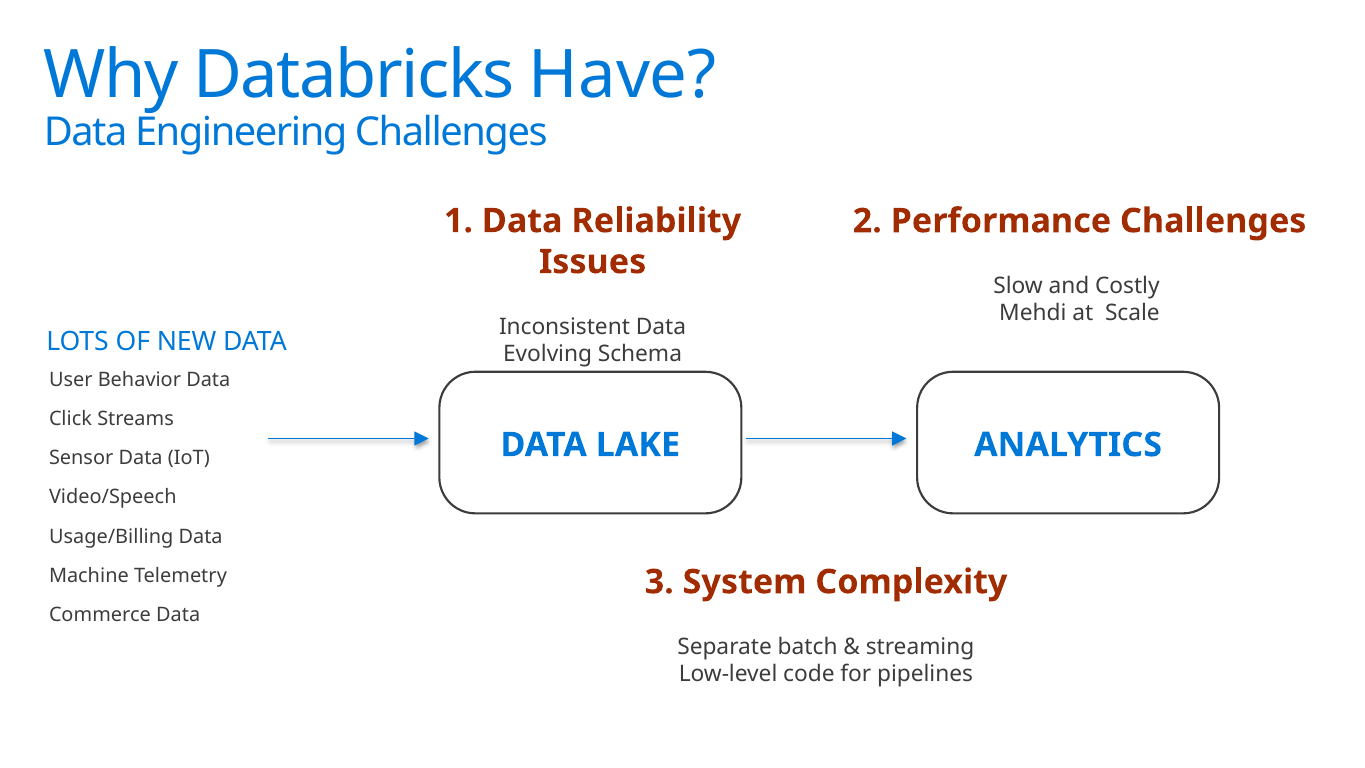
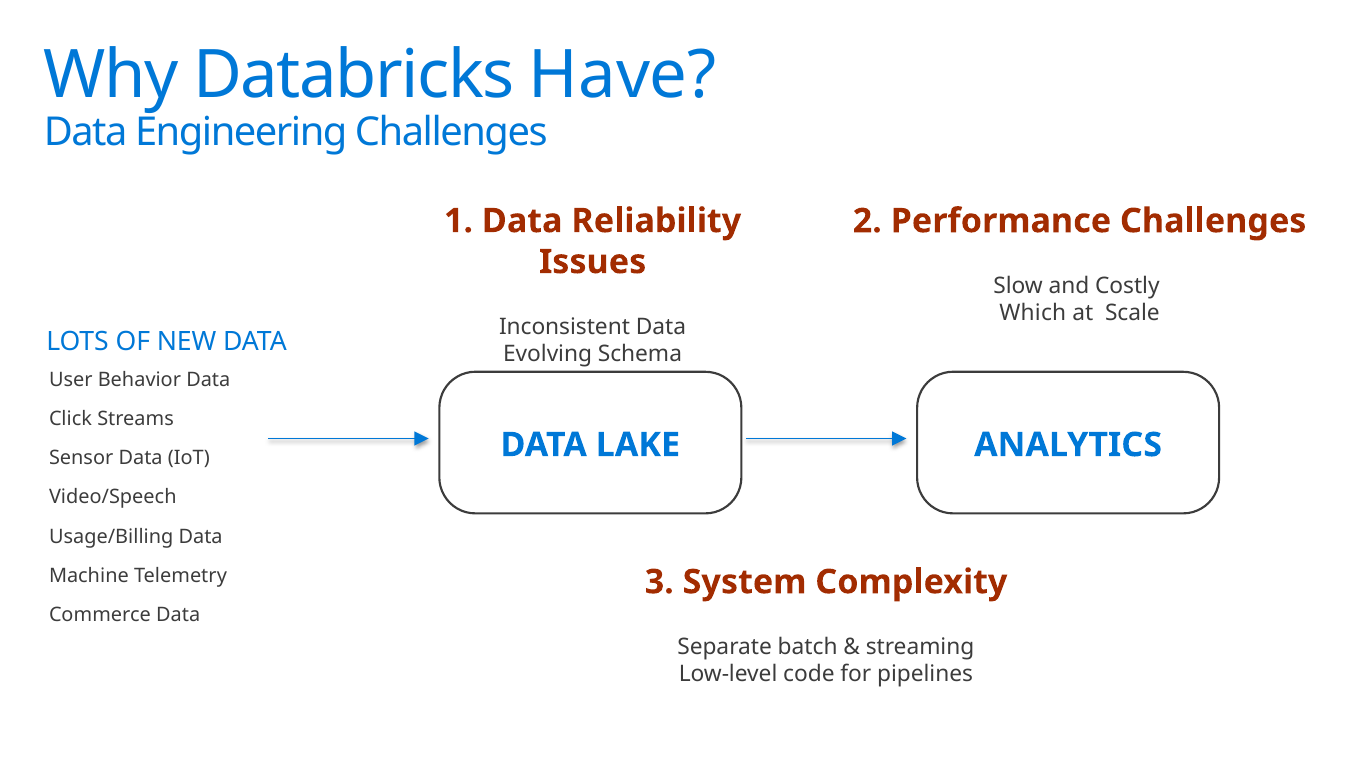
Mehdi: Mehdi -> Which (1033, 313)
